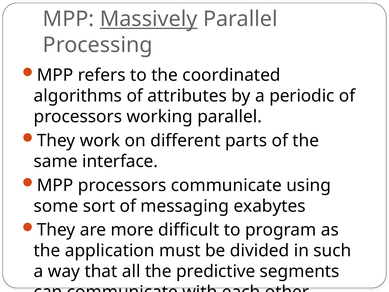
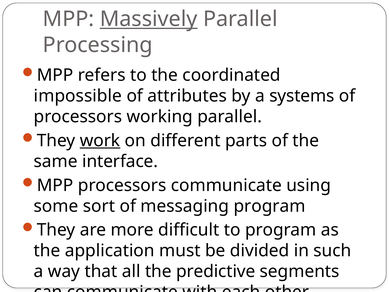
algorithms: algorithms -> impossible (78, 96)
periodic: periodic -> systems (302, 96)
work underline: none -> present (100, 140)
messaging exabytes: exabytes -> program (269, 206)
